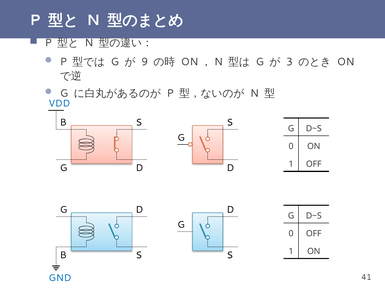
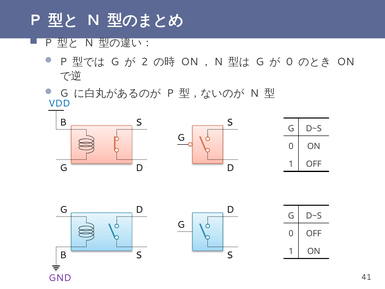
9: 9 -> 2 (145, 62)
3: 3 -> 0 (289, 62)
GND colour: blue -> purple (60, 278)
